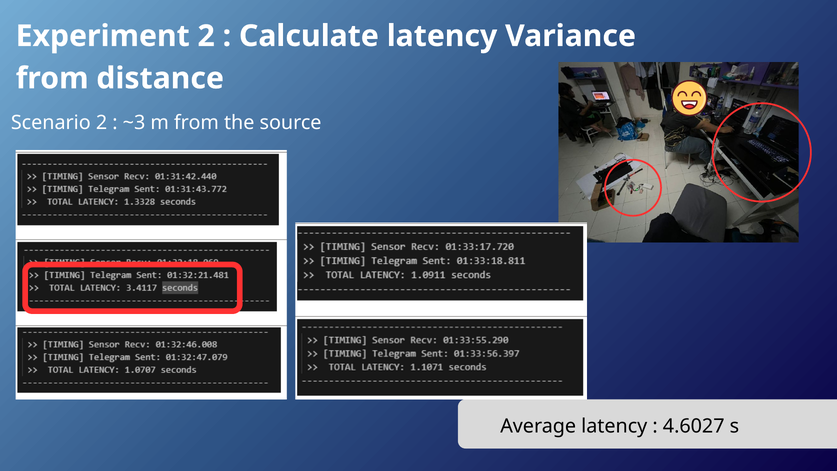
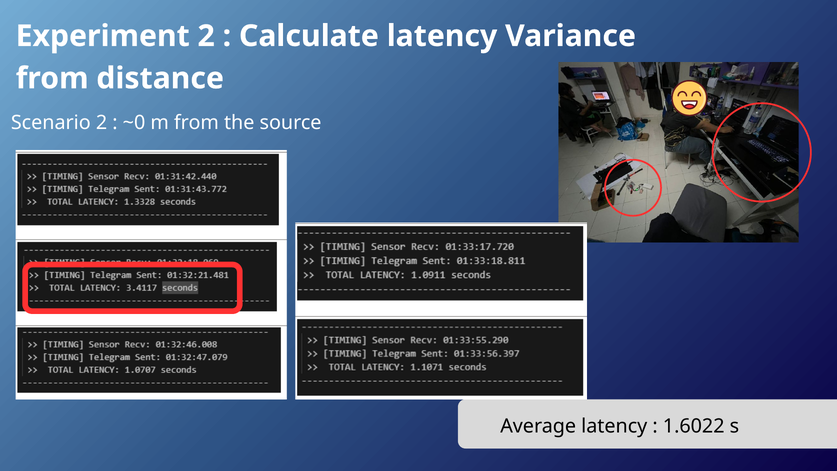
~3: ~3 -> ~0 (134, 123)
4.6027: 4.6027 -> 1.6022 (694, 426)
